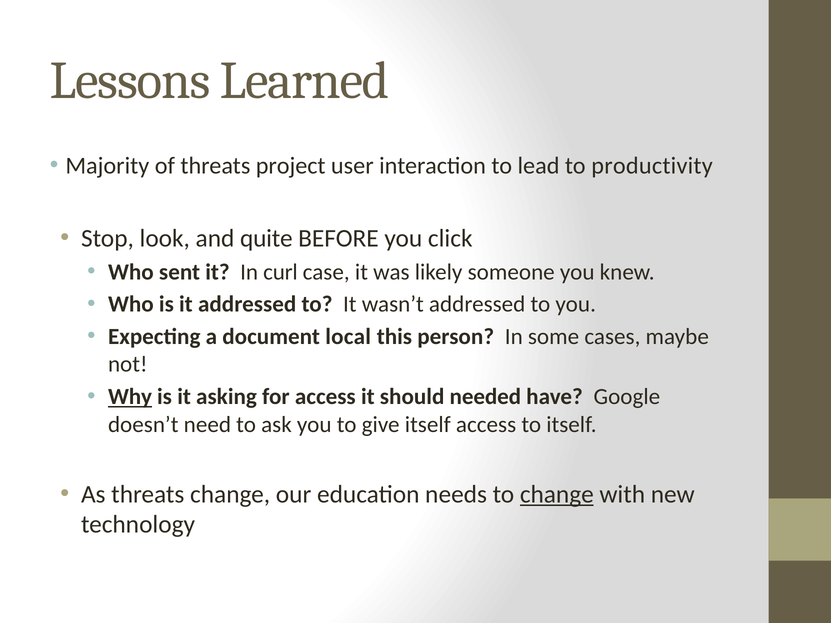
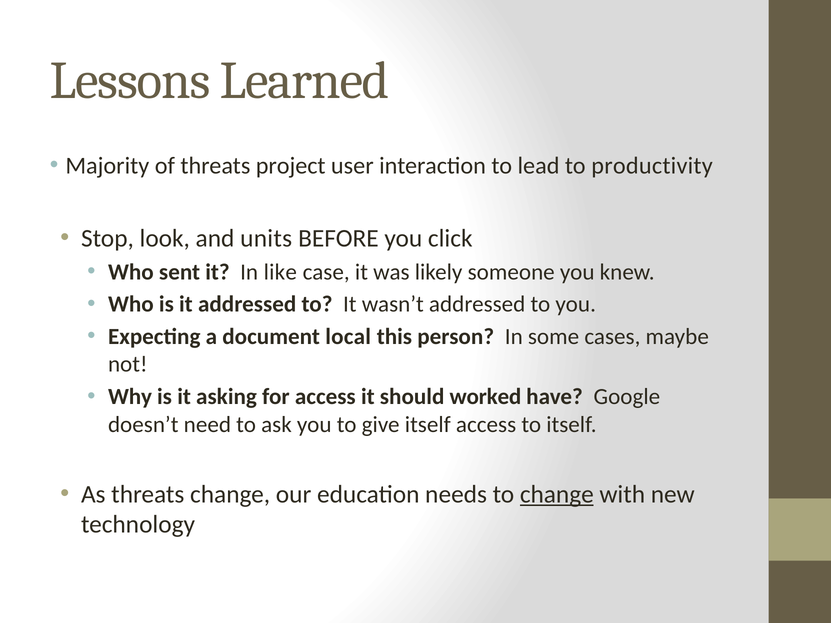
quite: quite -> units (266, 238)
curl: curl -> like (280, 272)
Why underline: present -> none (130, 397)
needed: needed -> worked (485, 397)
